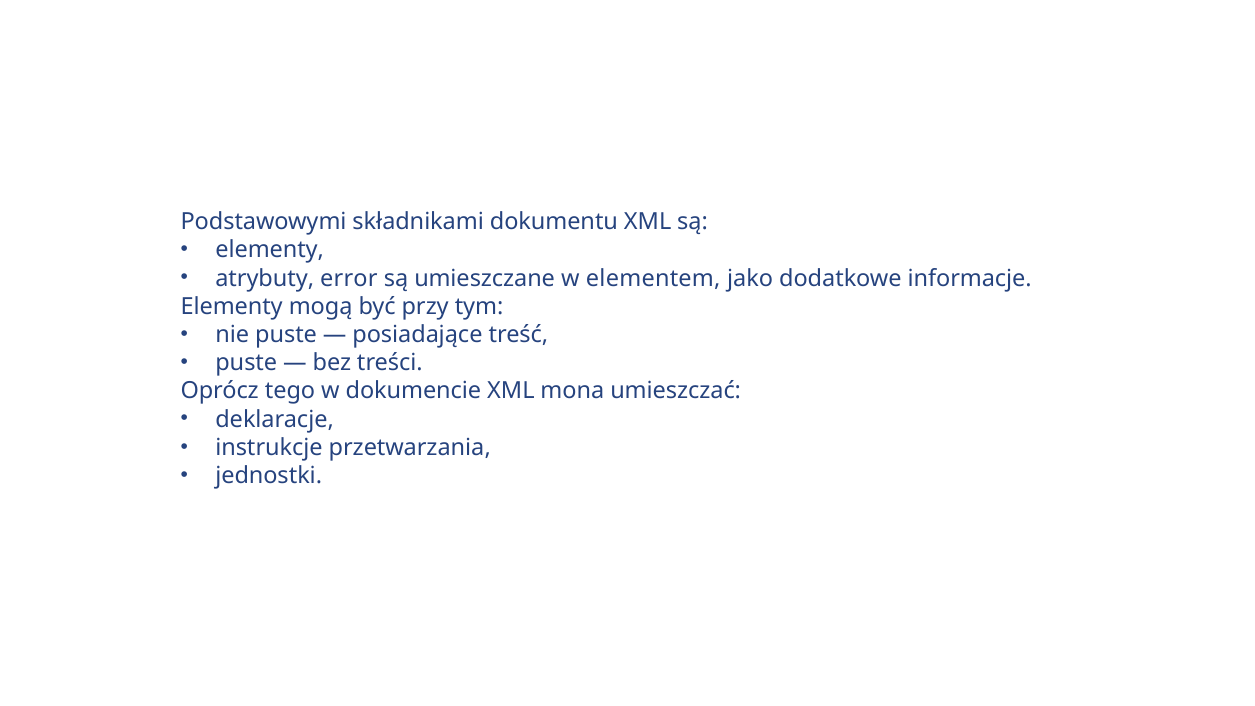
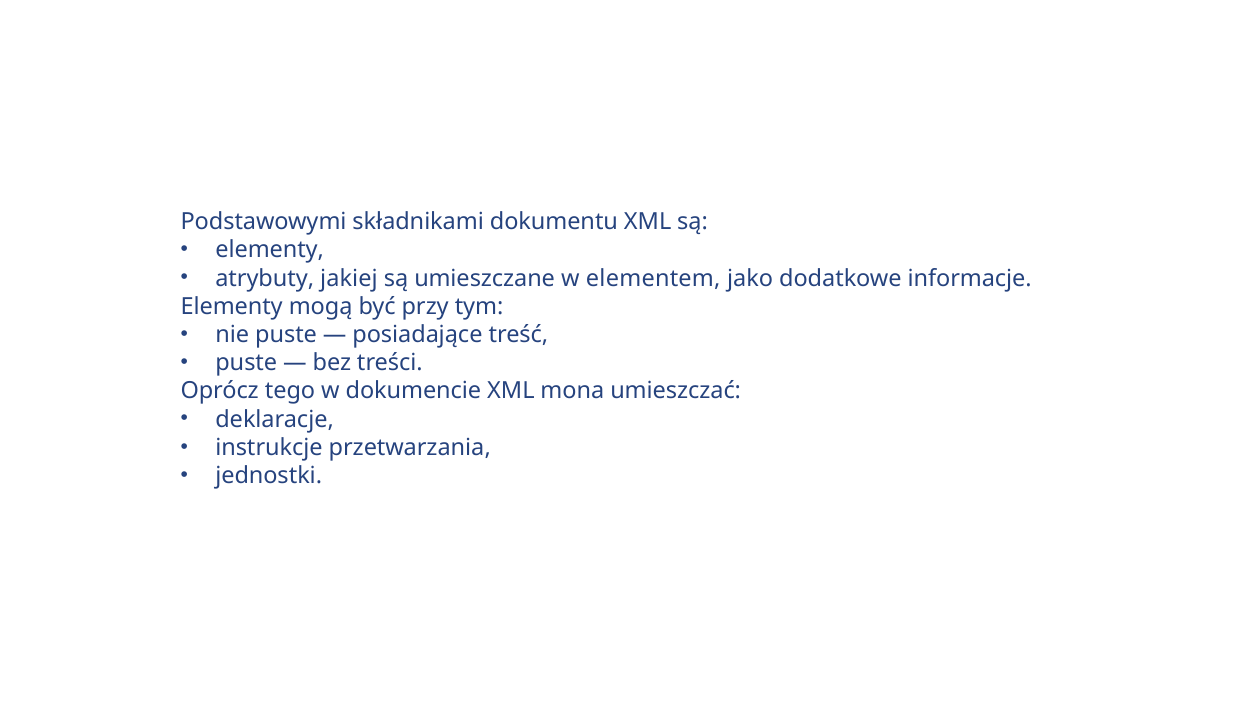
error: error -> jakiej (349, 278)
